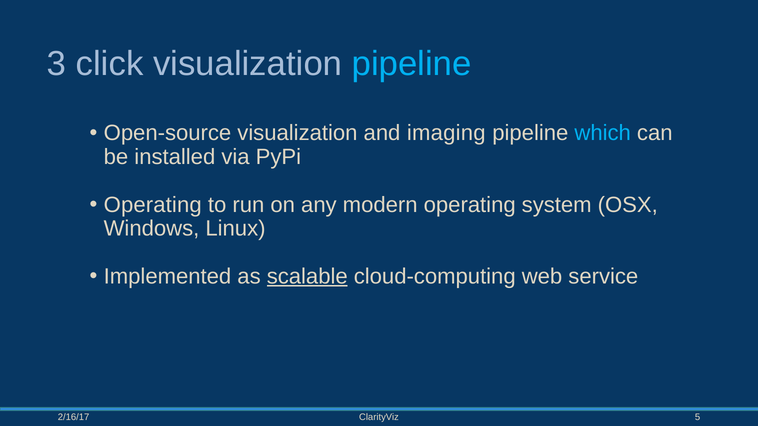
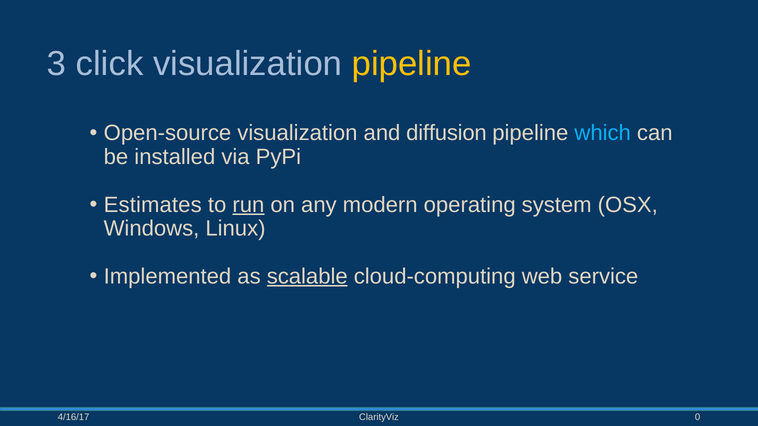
pipeline colour: light blue -> yellow (412, 64)
imaging: imaging -> diffusion (446, 133)
Operating: Operating -> Estimates (153, 205)
run underline: none -> present (248, 205)
2/16/17: 2/16/17 -> 4/16/17 (74, 418)
5: 5 -> 0 (698, 418)
